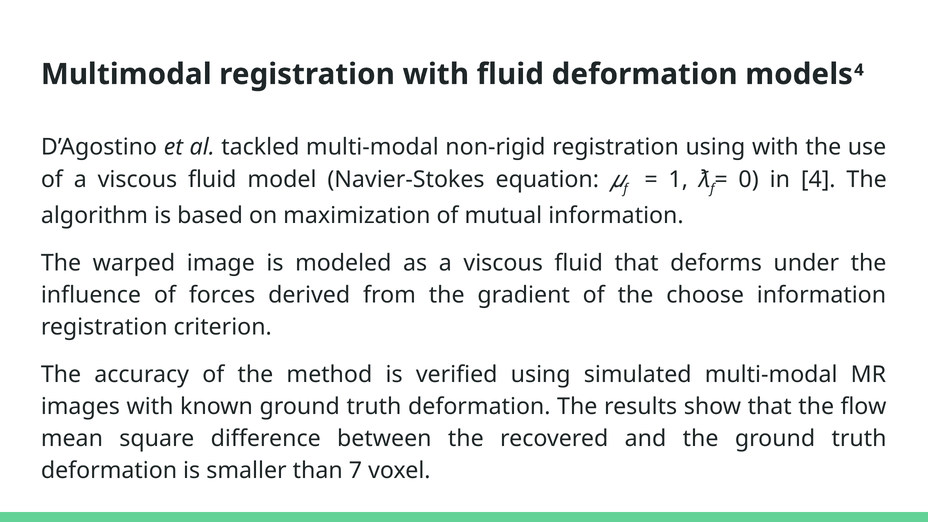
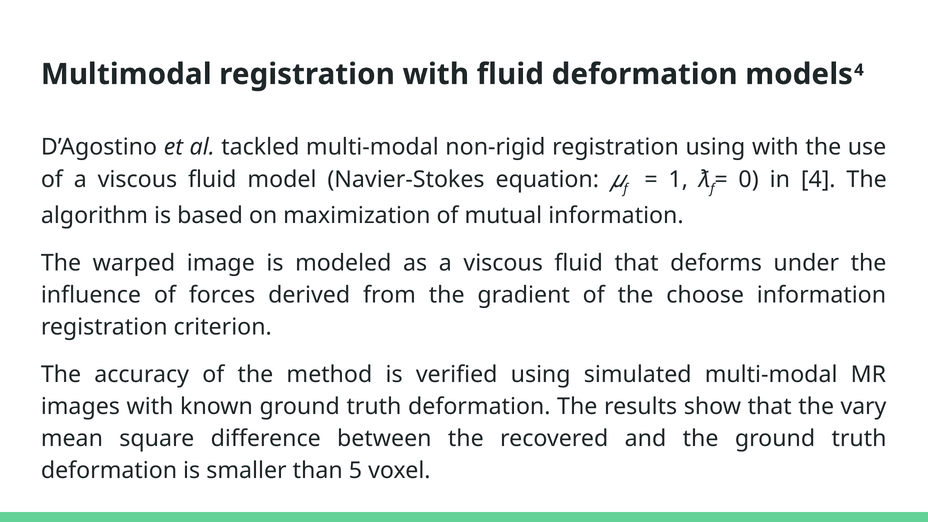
flow: flow -> vary (863, 406)
7: 7 -> 5 (355, 470)
